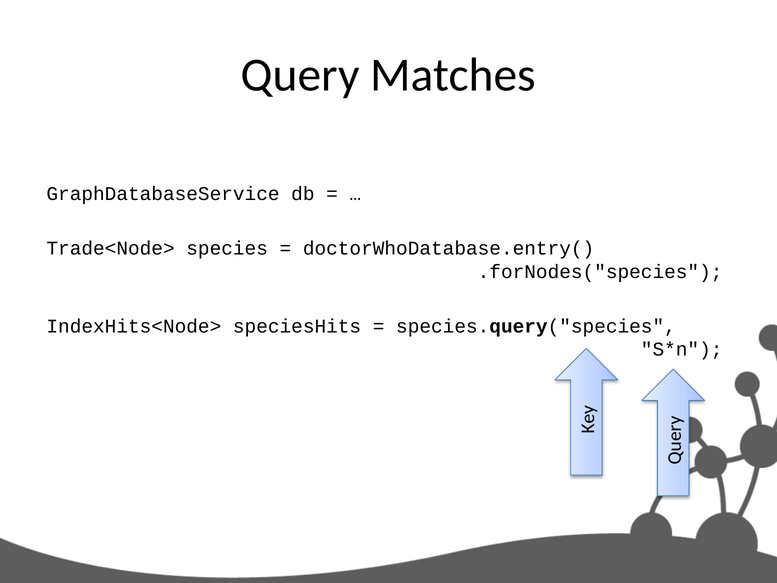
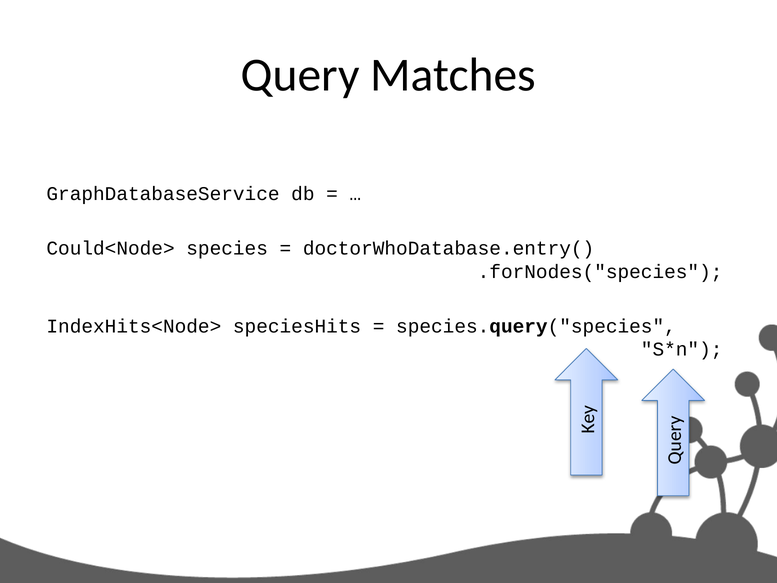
Trade<Node>: Trade<Node> -> Could<Node> (111, 248)
